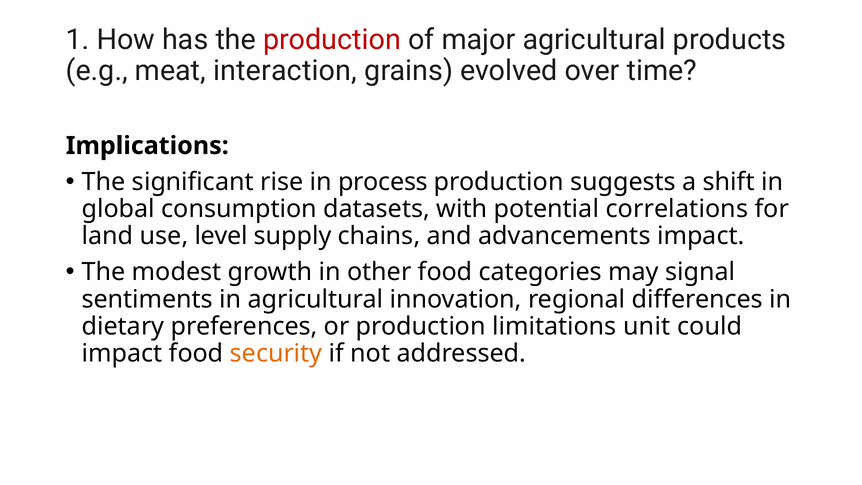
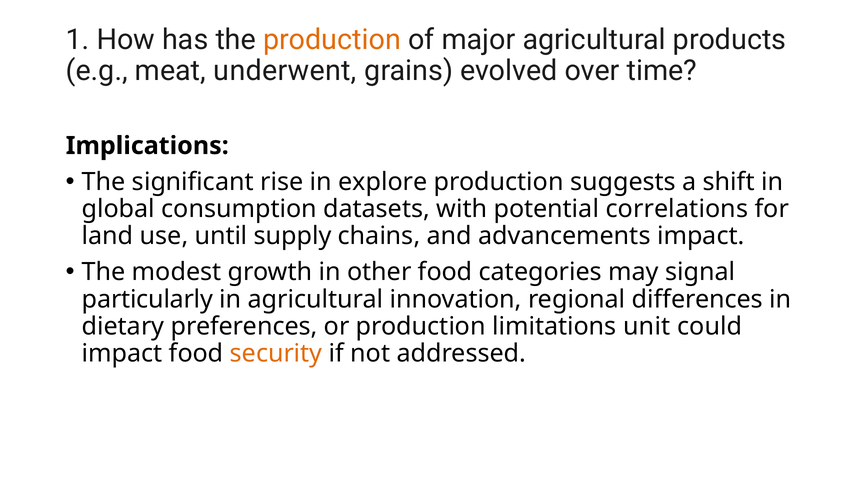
production colour: red -> orange (332, 40)
interaction: interaction -> underwent (285, 71)
process: process -> explore (383, 182)
level: level -> until (221, 236)
sentiments: sentiments -> particularly (147, 299)
